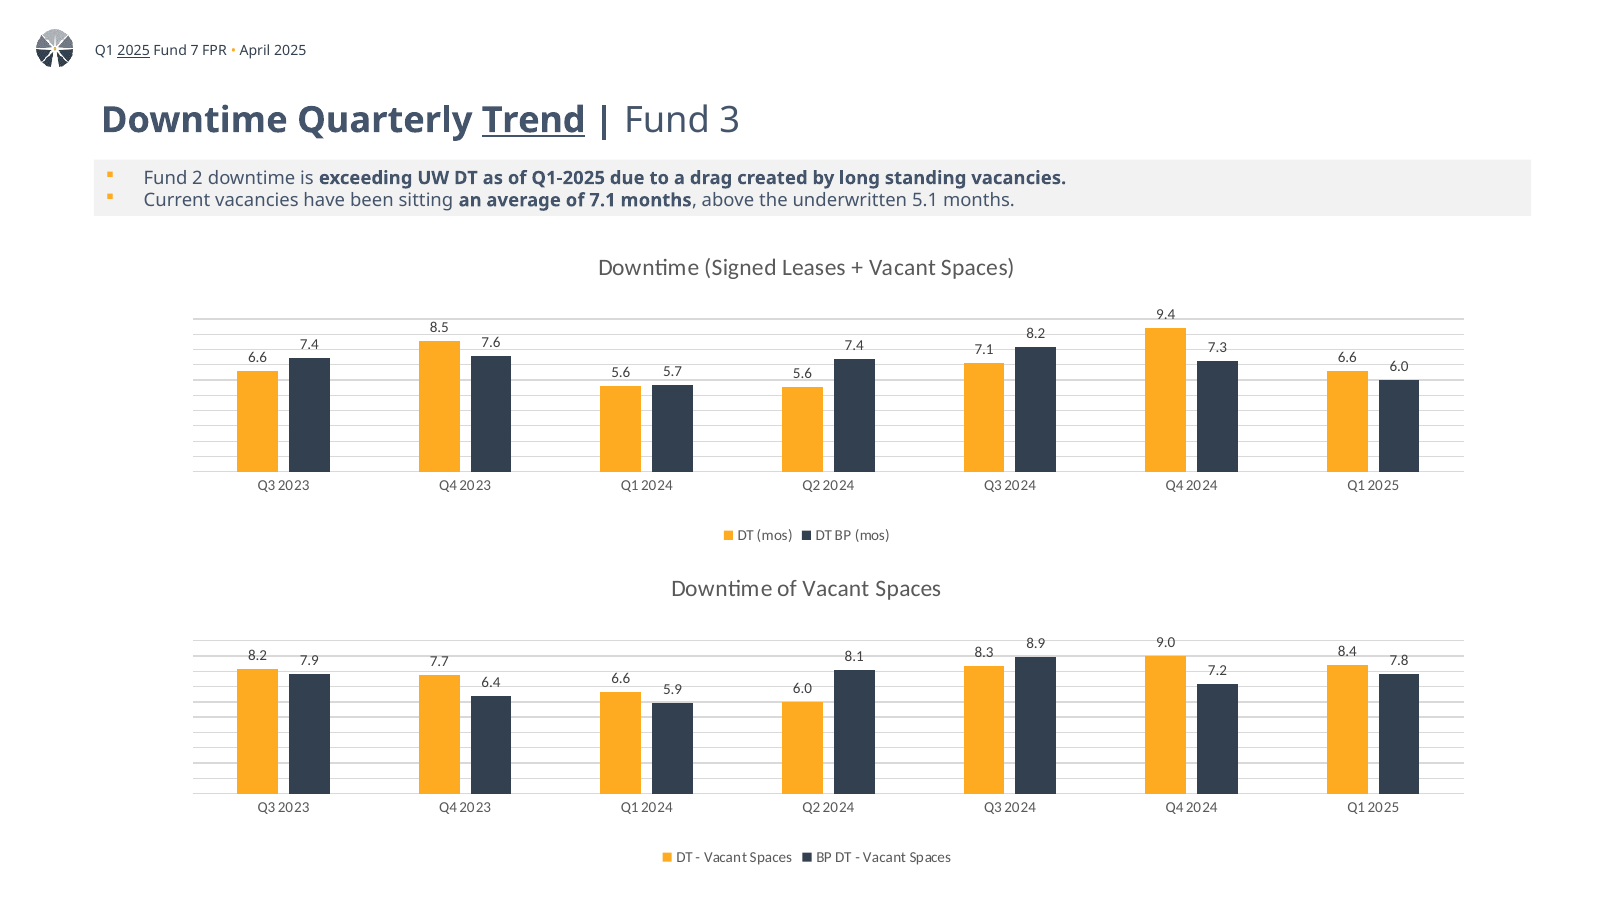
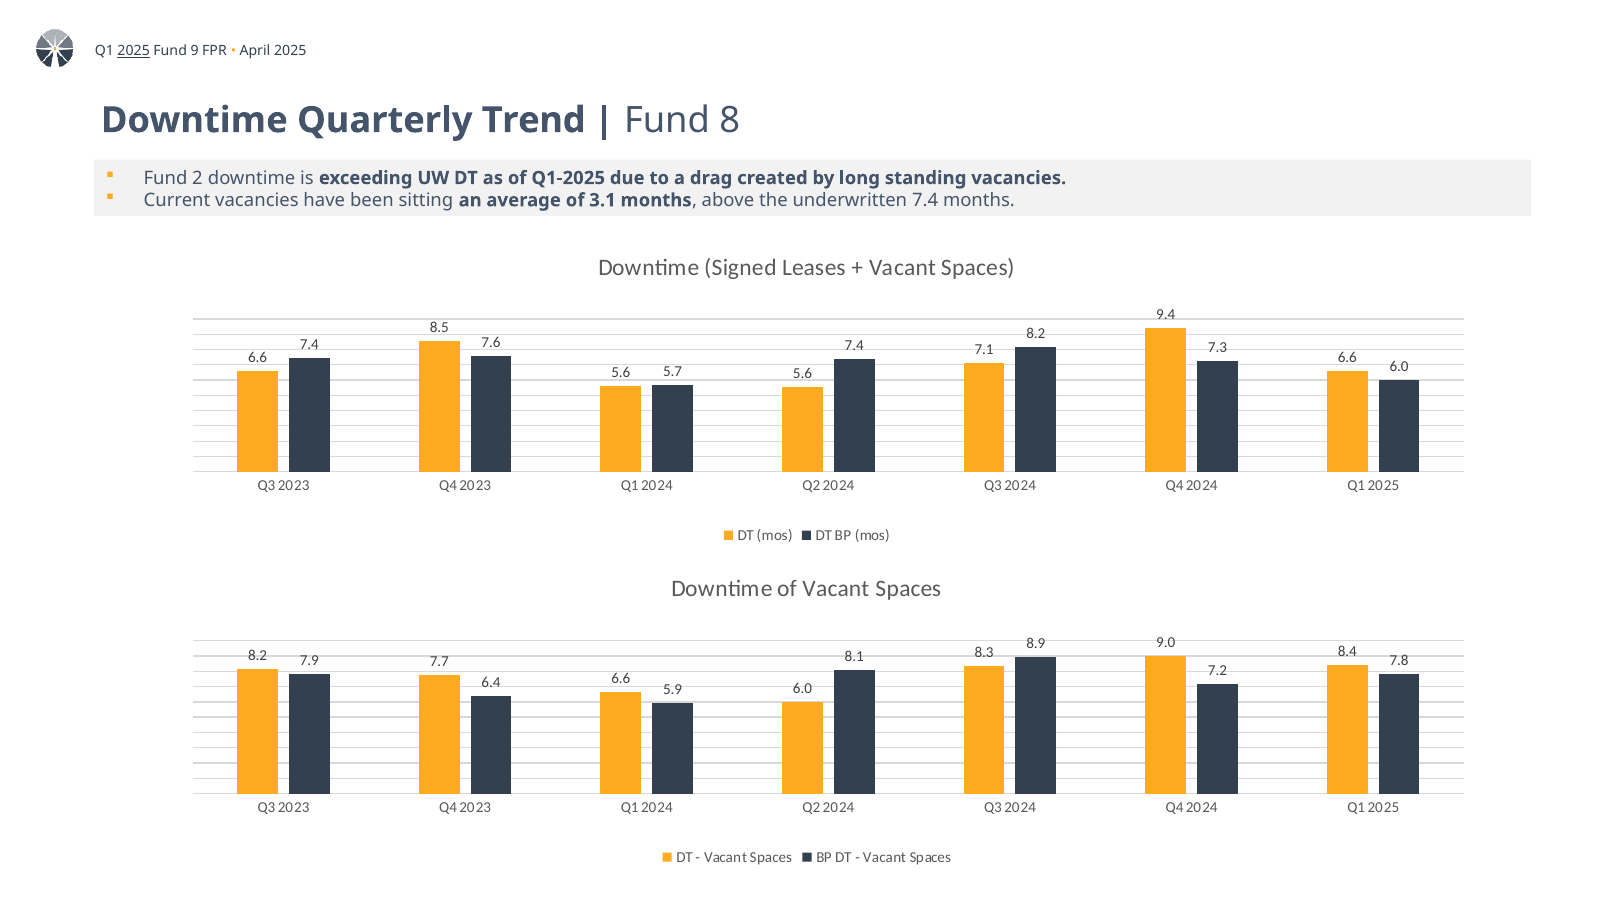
7: 7 -> 9 (195, 51)
Trend underline: present -> none (534, 120)
3: 3 -> 8 (730, 120)
of 7.1: 7.1 -> 3.1 (602, 200)
underwritten 5.1: 5.1 -> 7.4 (925, 200)
